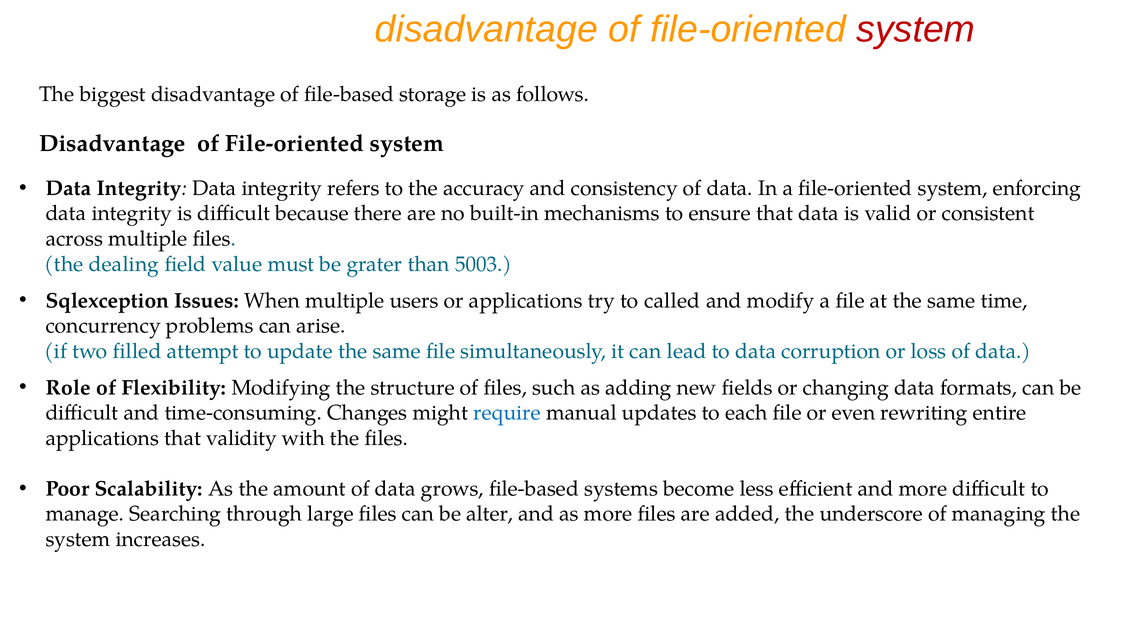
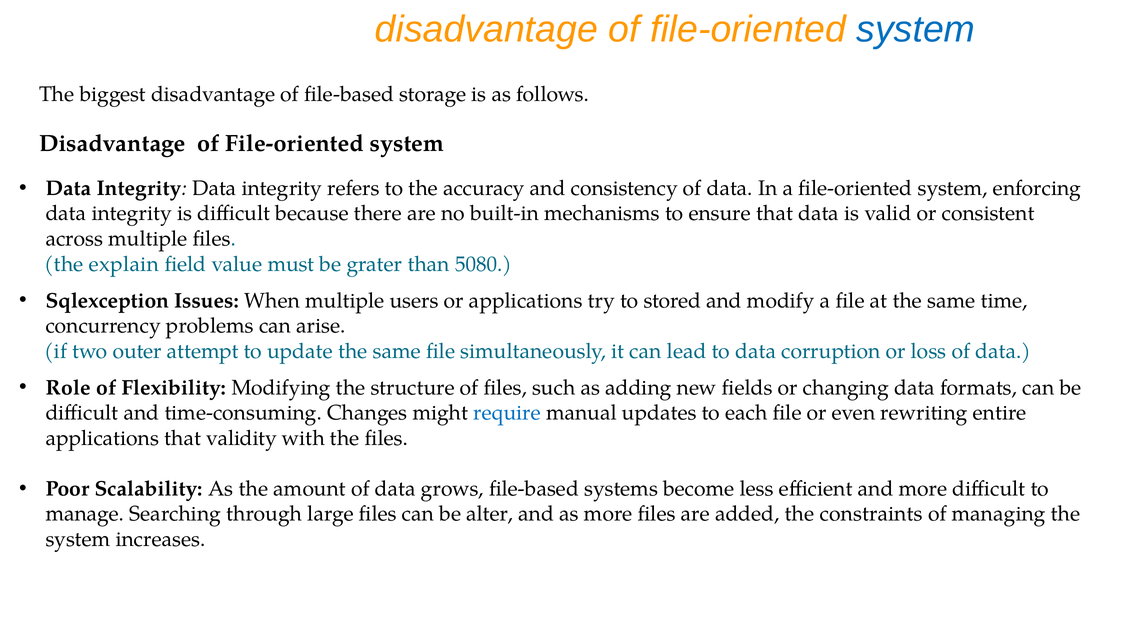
system colour: red -> blue (916, 29)
dealing: dealing -> explain (124, 264)
5003: 5003 -> 5080 (484, 264)
called: called -> stored (672, 301)
filled: filled -> outer (137, 351)
underscore: underscore -> constraints (871, 514)
